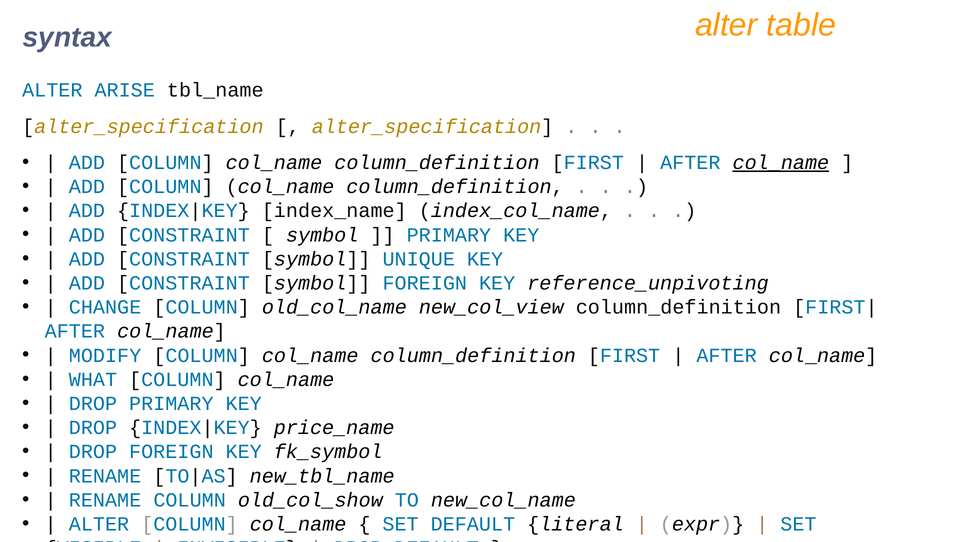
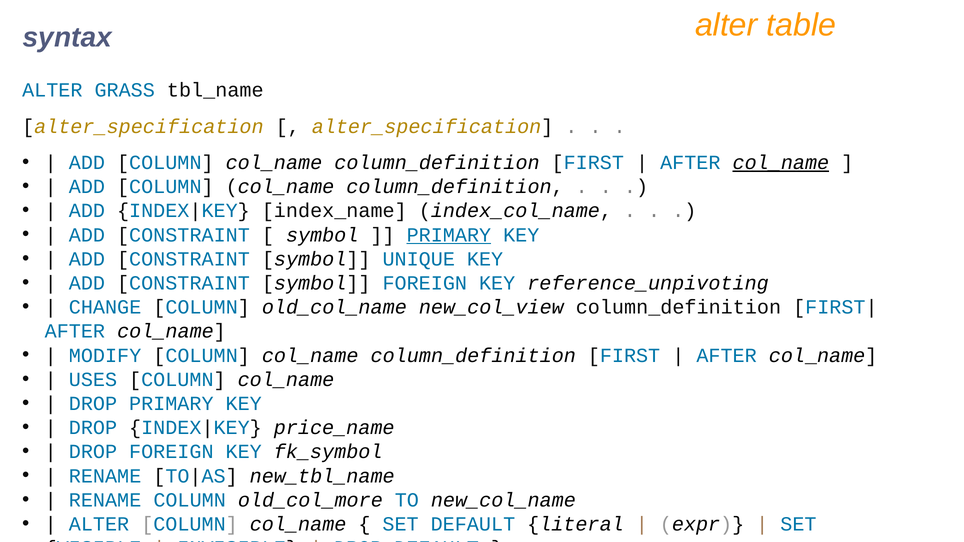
ARISE: ARISE -> GRASS (125, 90)
PRIMARY underline: none -> present (449, 235)
WHAT: WHAT -> USES (93, 380)
old_col_show: old_col_show -> old_col_more (310, 500)
